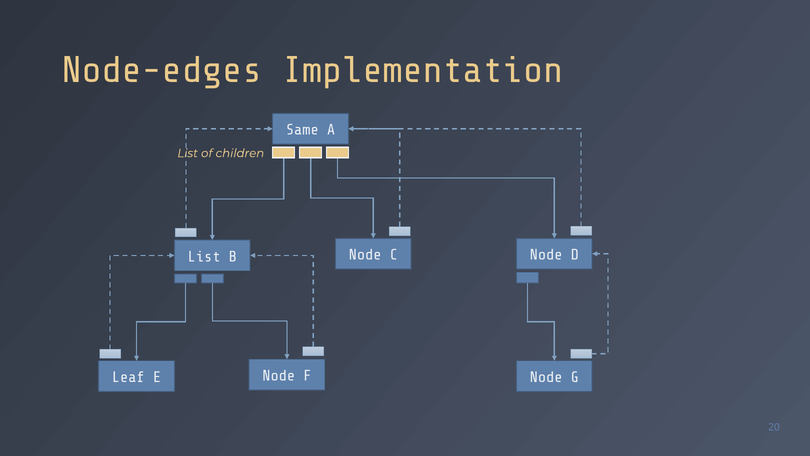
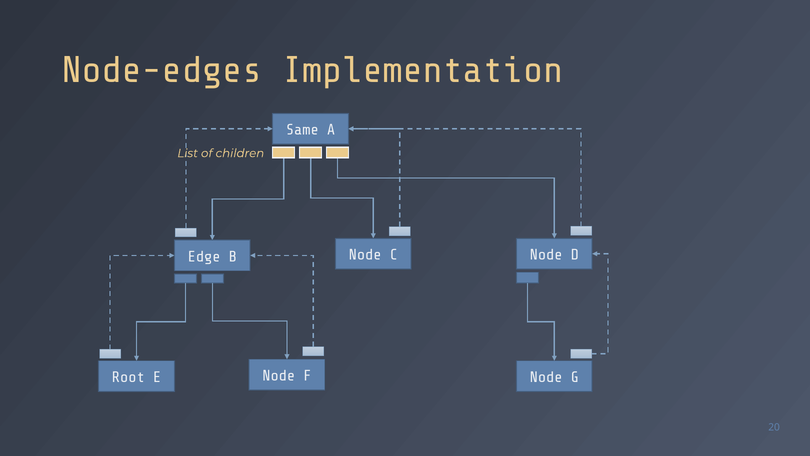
List: List -> Edge (204, 256)
Leaf: Leaf -> Root (128, 377)
